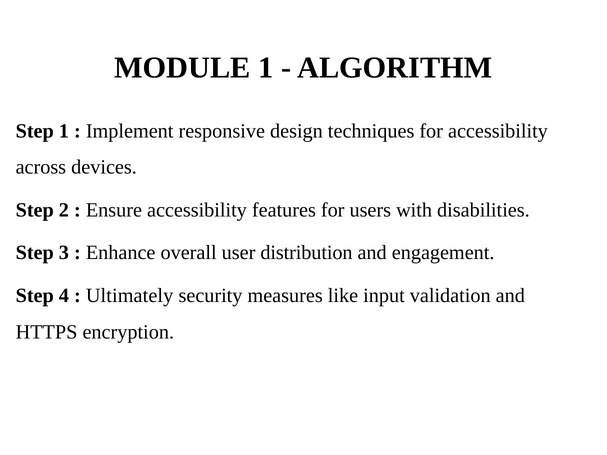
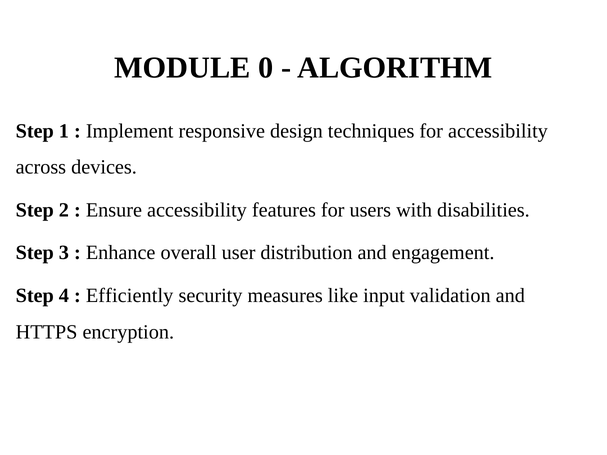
MODULE 1: 1 -> 0 (266, 68)
Ultimately: Ultimately -> Efficiently (130, 296)
